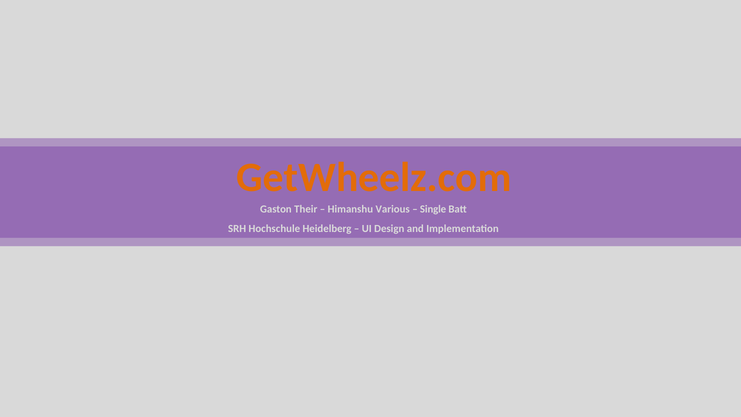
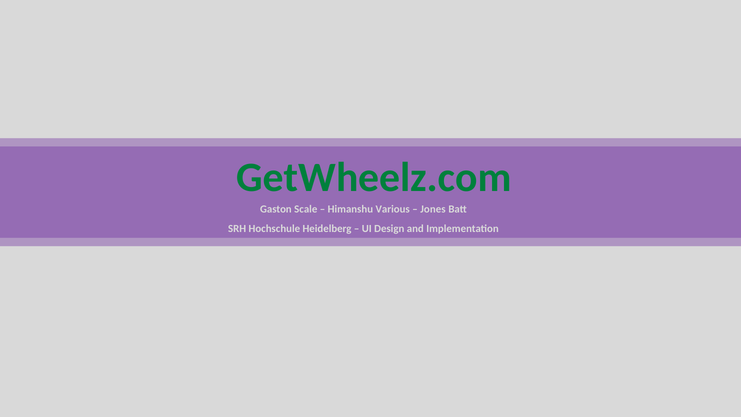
GetWheelz.com colour: orange -> green (374, 177)
Their: Their -> Scale (306, 209)
Single: Single -> Jones (433, 209)
